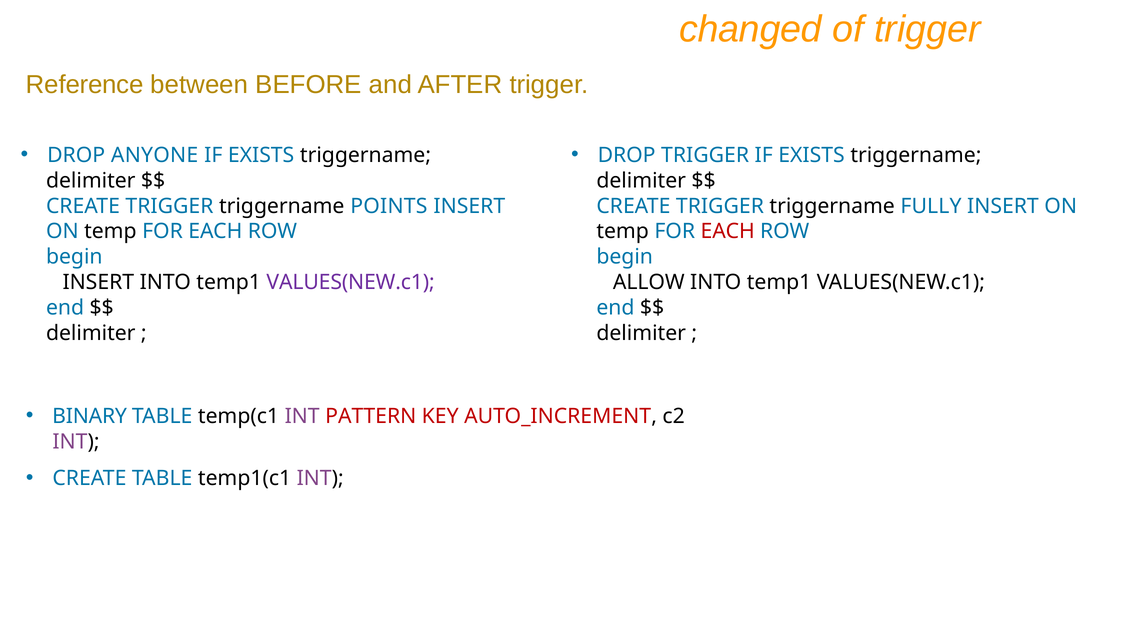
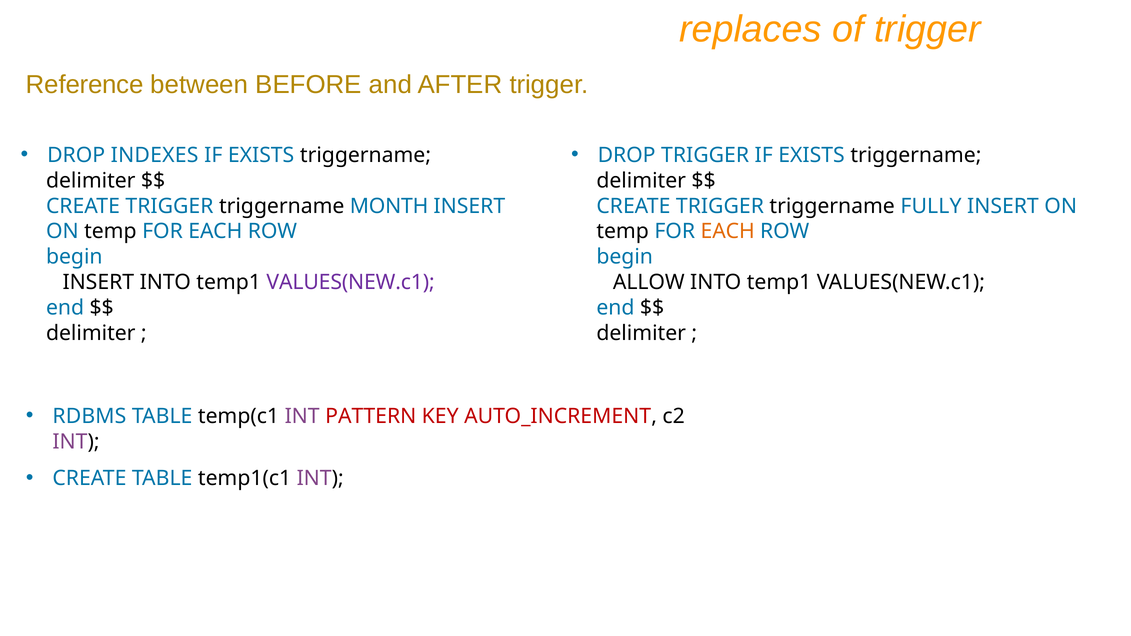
changed: changed -> replaces (750, 29)
ANYONE: ANYONE -> INDEXES (155, 155)
POINTS: POINTS -> MONTH (389, 206)
EACH colour: red -> orange (728, 232)
BINARY: BINARY -> RDBMS (89, 416)
